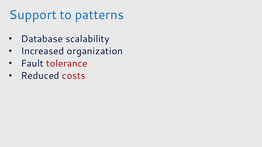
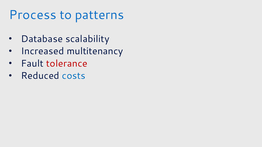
Support: Support -> Process (33, 15)
organization: organization -> multitenancy (95, 51)
costs colour: red -> blue (74, 76)
